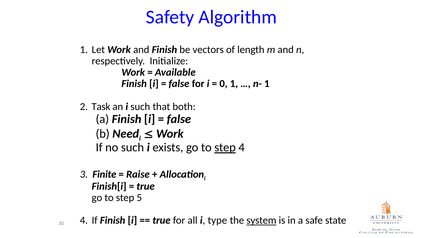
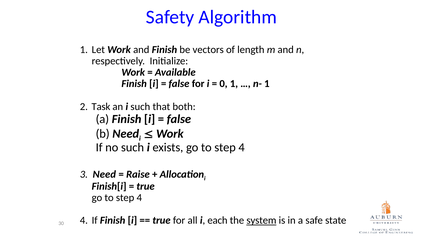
step underline: present -> none (225, 147)
3 Finite: Finite -> Need (104, 174)
5: 5 -> 4 (139, 198)
type: type -> each (218, 220)
